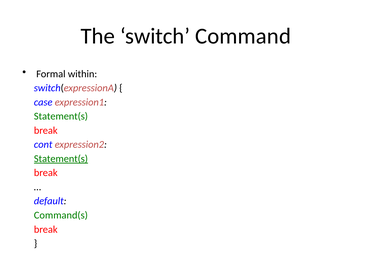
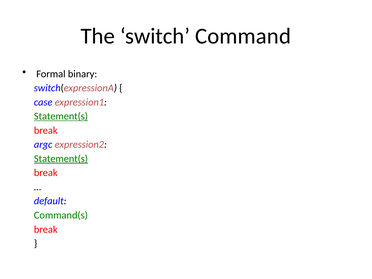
within: within -> binary (83, 74)
Statement(s underline: none -> present (61, 116)
cont: cont -> argc (43, 145)
